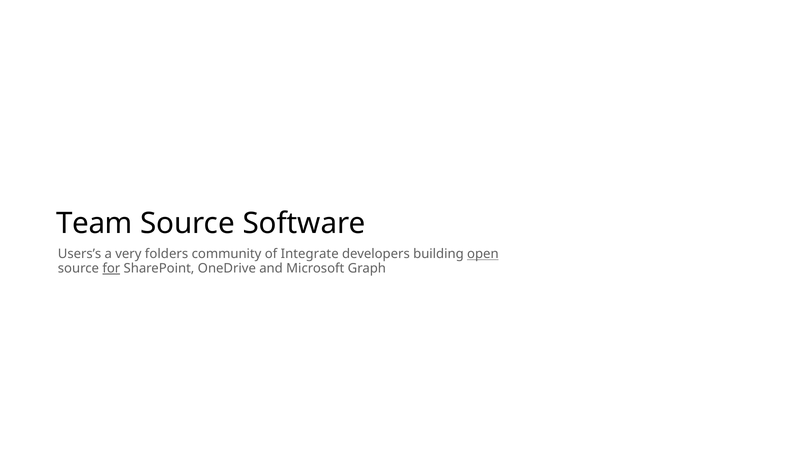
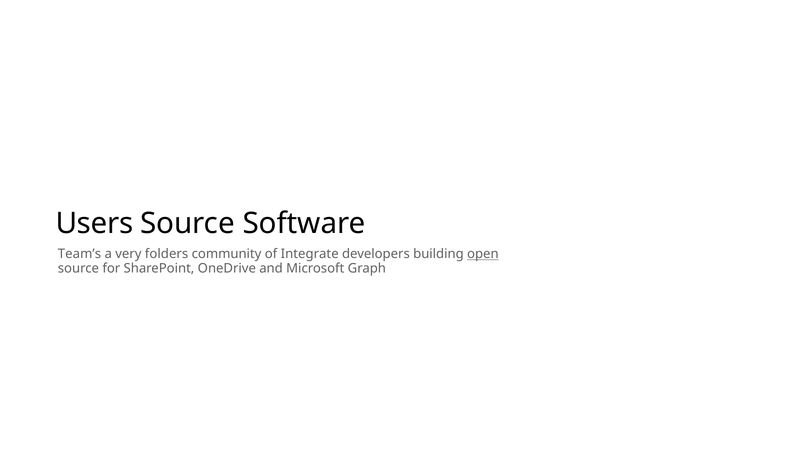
Team: Team -> Users (94, 223)
Users’s: Users’s -> Team’s (80, 254)
for underline: present -> none (111, 268)
